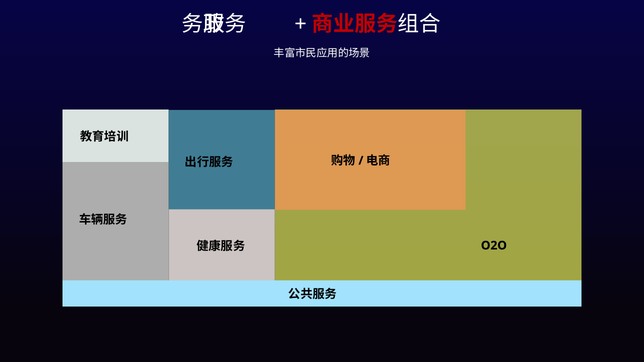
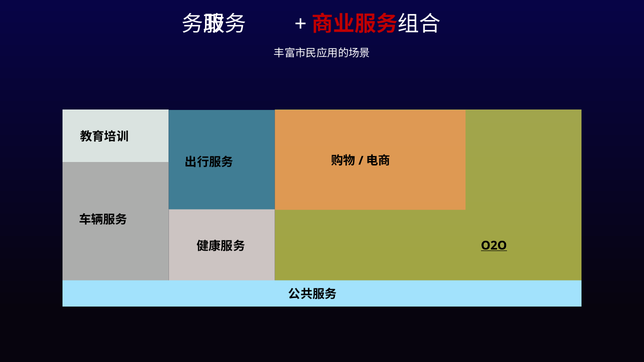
O2O underline: none -> present (494, 246)
